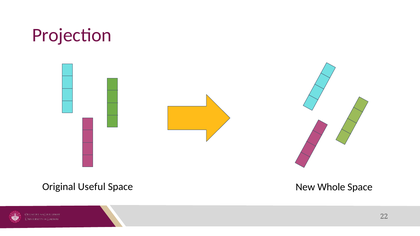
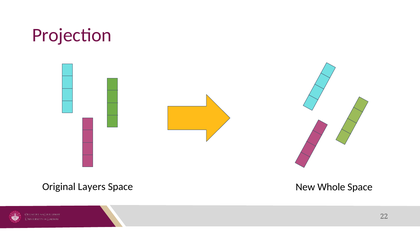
Useful: Useful -> Layers (92, 187)
